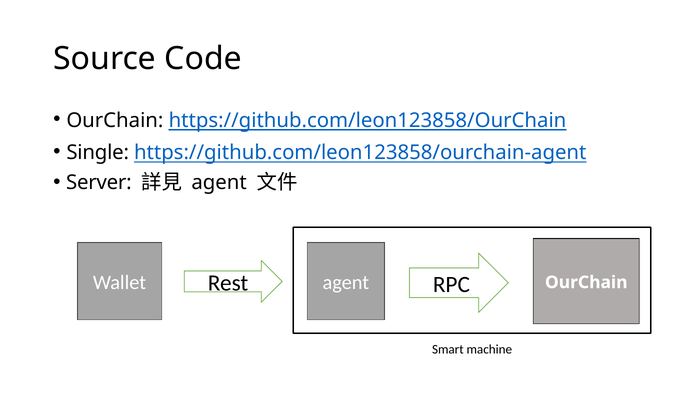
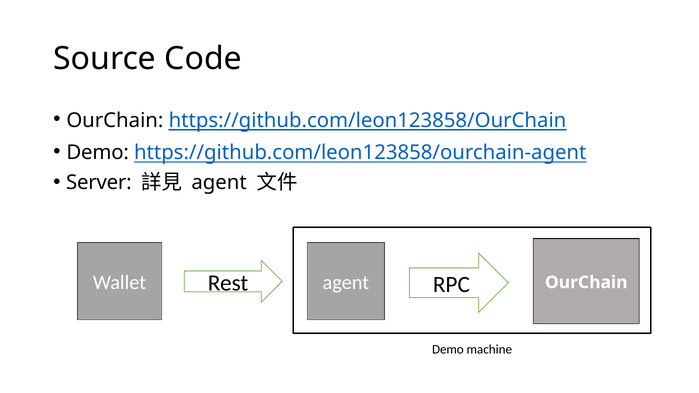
Single: Single -> Demo (98, 153)
Smart: Smart -> Demo (448, 350)
